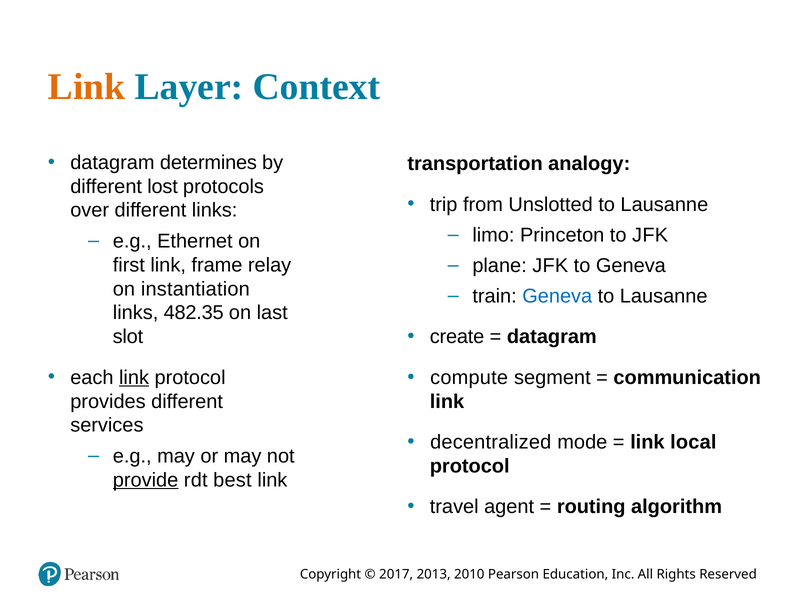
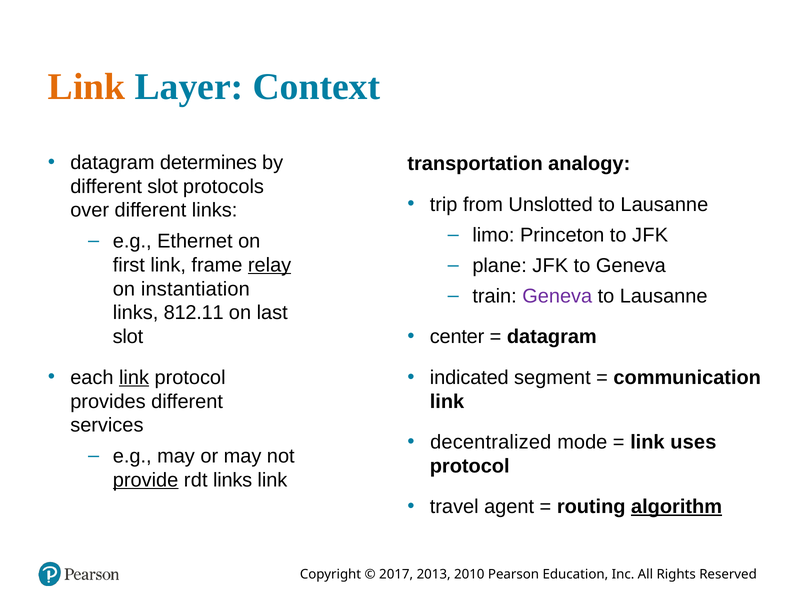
different lost: lost -> slot (163, 187)
relay underline: none -> present (270, 265)
Geneva colour: blue -> purple (557, 296)
482.35: 482.35 -> 812.11 (194, 313)
create: create -> center (457, 337)
compute: compute -> indicated (469, 378)
local: local -> uses (693, 442)
t best: best -> links (233, 480)
algorithm underline: none -> present (677, 507)
